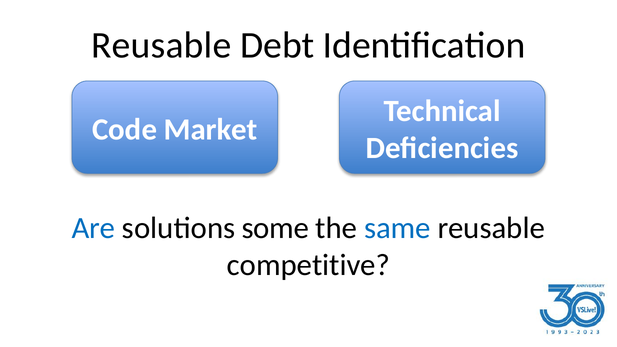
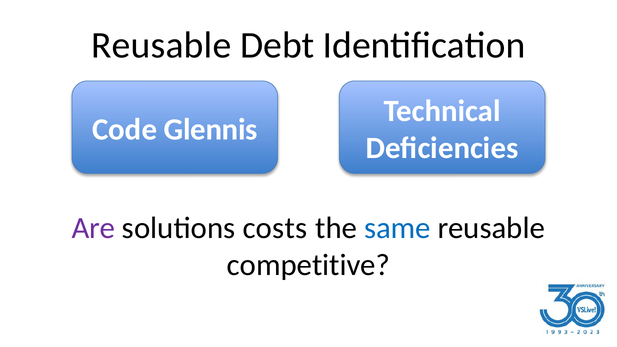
Market: Market -> Glennis (211, 129)
Are colour: blue -> purple (93, 228)
some: some -> costs (275, 228)
